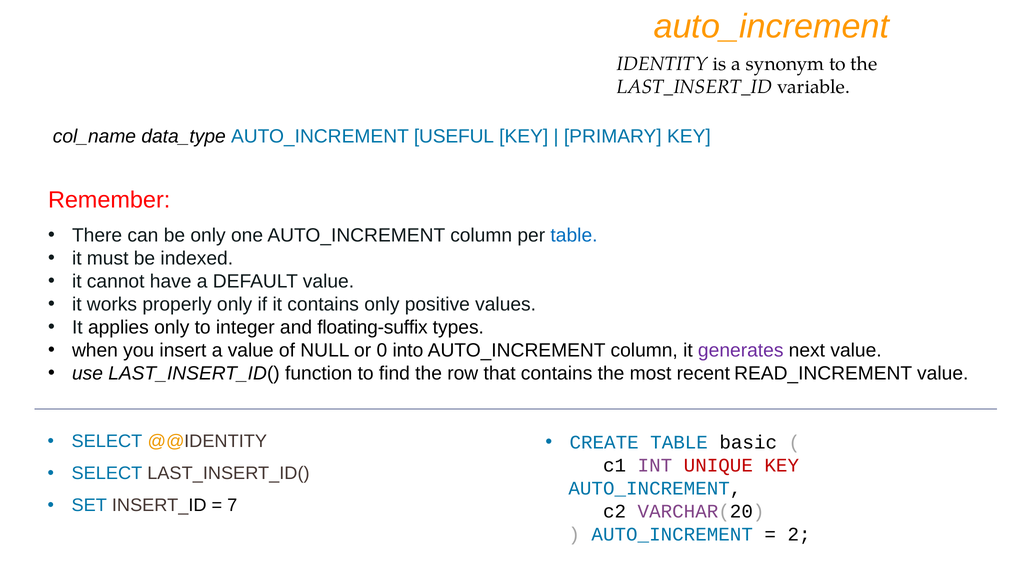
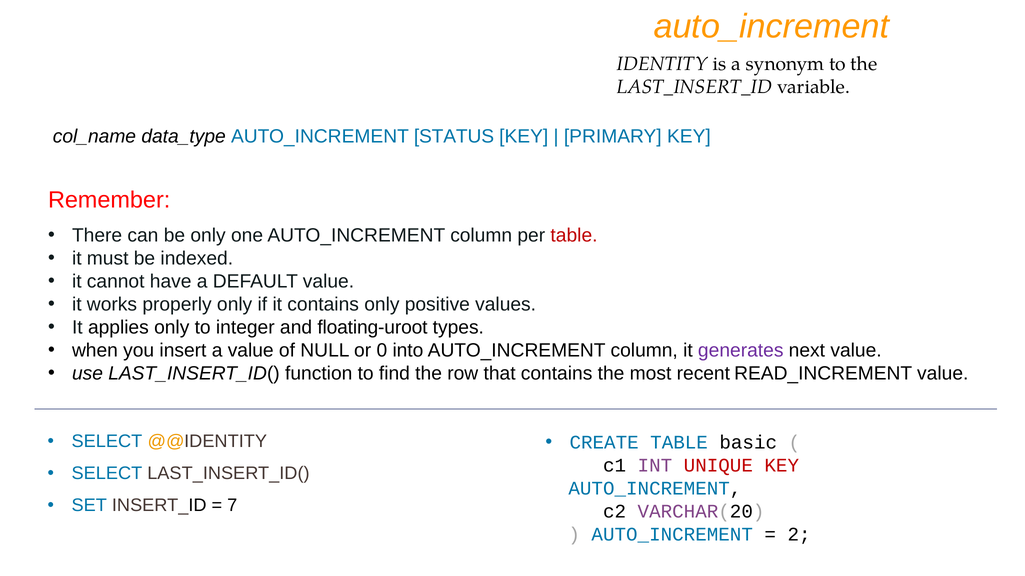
USEFUL: USEFUL -> STATUS (454, 137)
table colour: blue -> red (574, 236)
floating-suffix: floating-suffix -> floating-uroot (372, 328)
